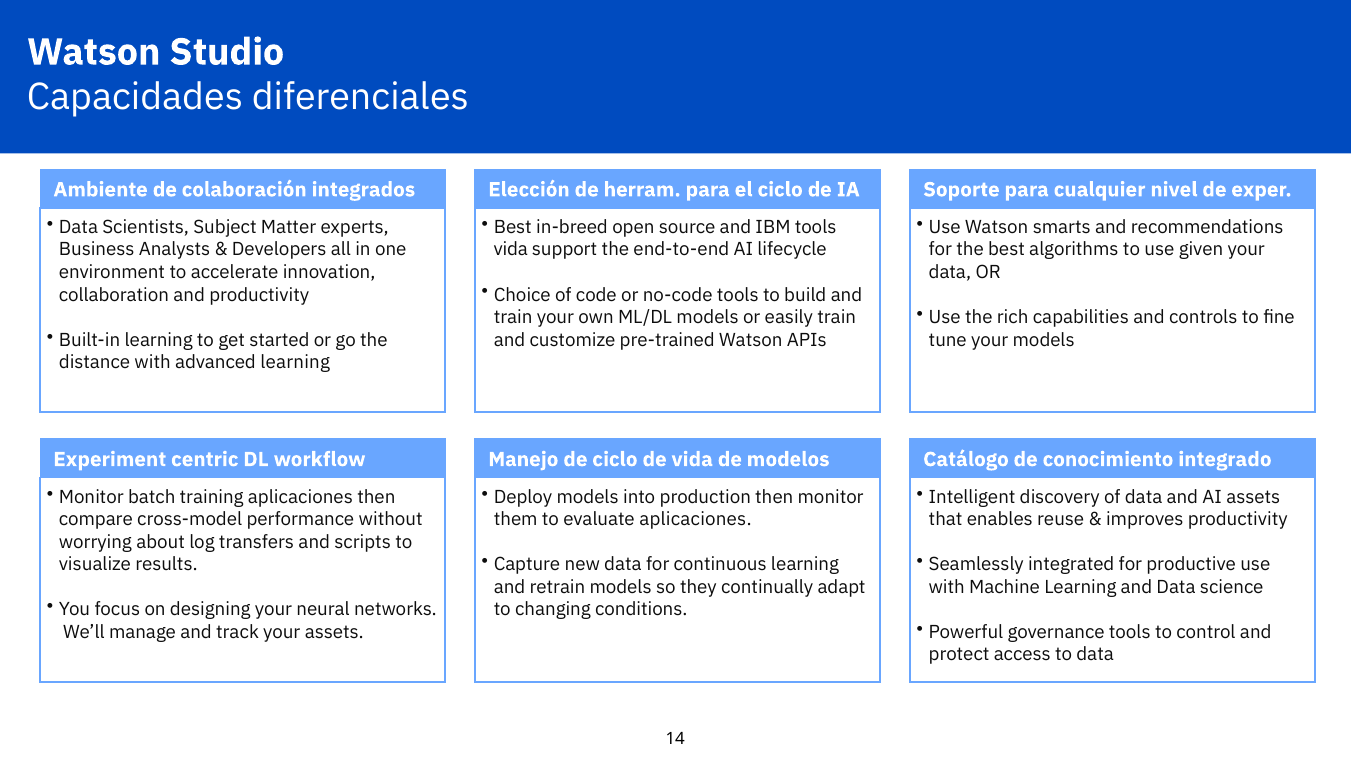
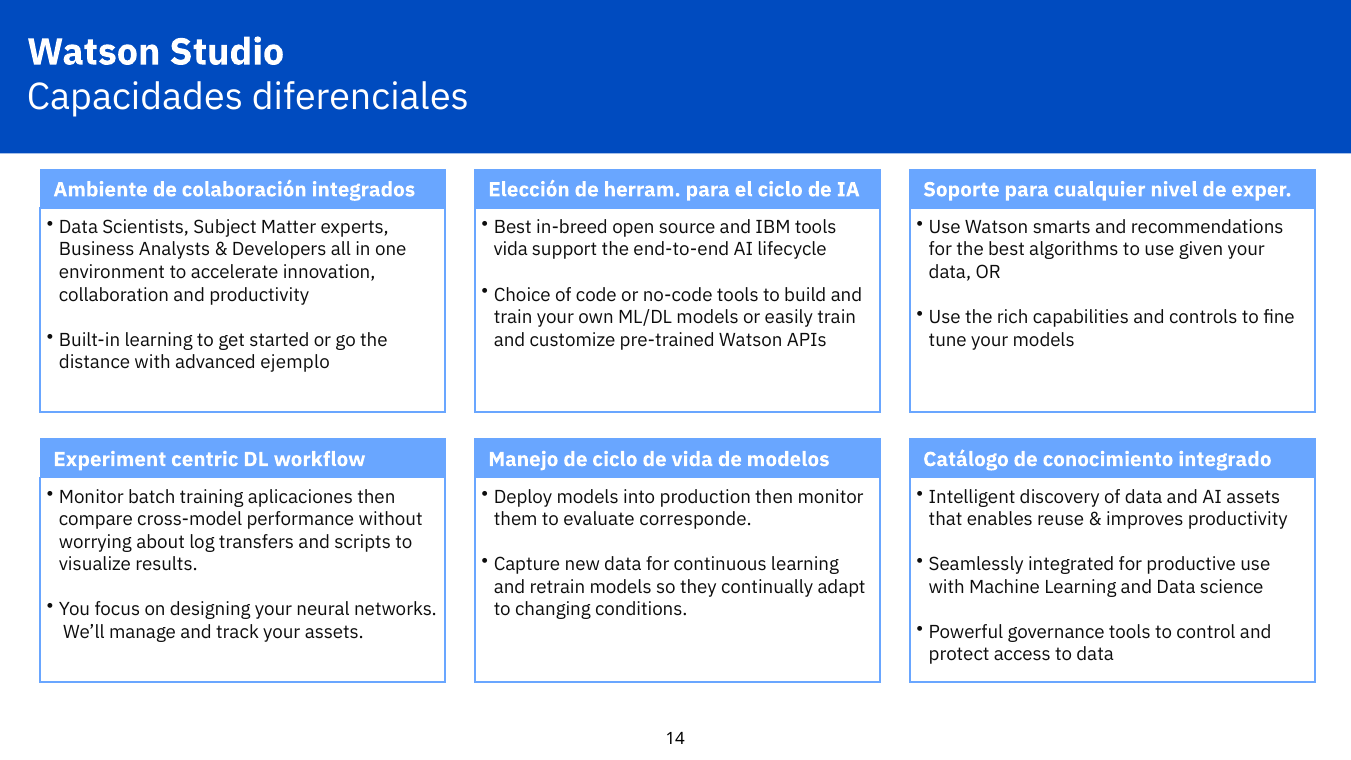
advanced learning: learning -> ejemplo (295, 362)
evaluate aplicaciones: aplicaciones -> corresponde (696, 519)
